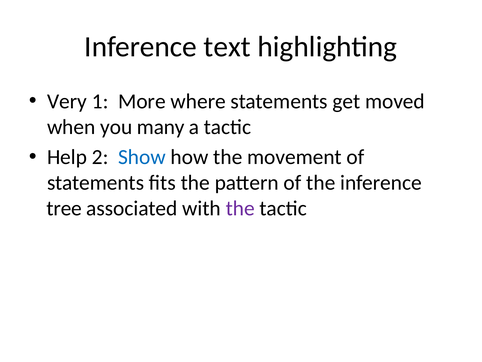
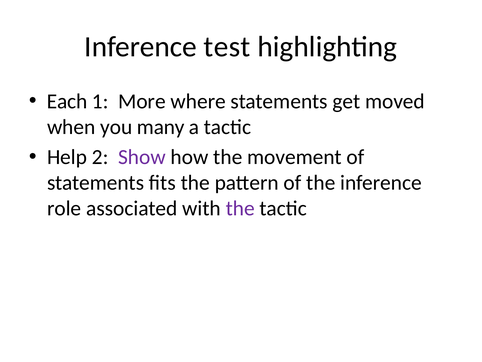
text: text -> test (227, 47)
Very: Very -> Each (67, 101)
Show colour: blue -> purple (142, 157)
tree: tree -> role (64, 208)
